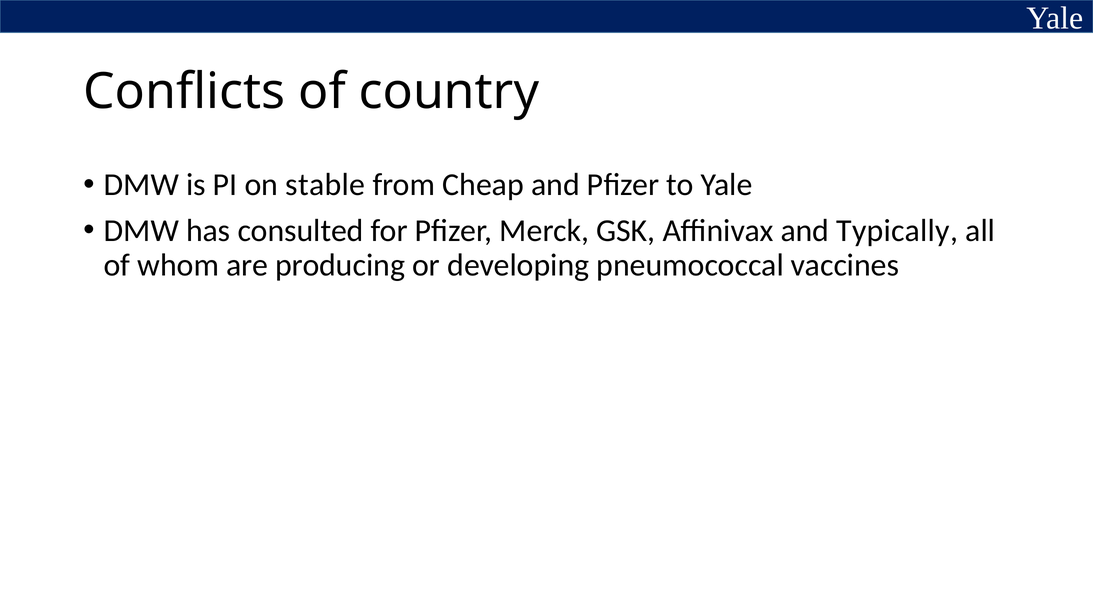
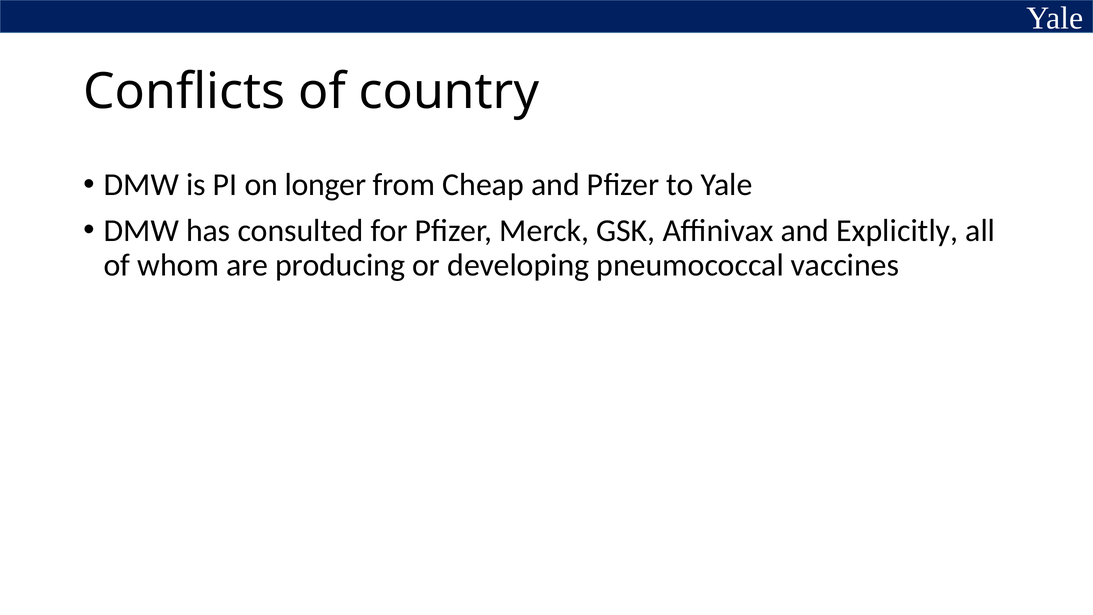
stable: stable -> longer (326, 185)
Typically: Typically -> Explicitly (897, 231)
